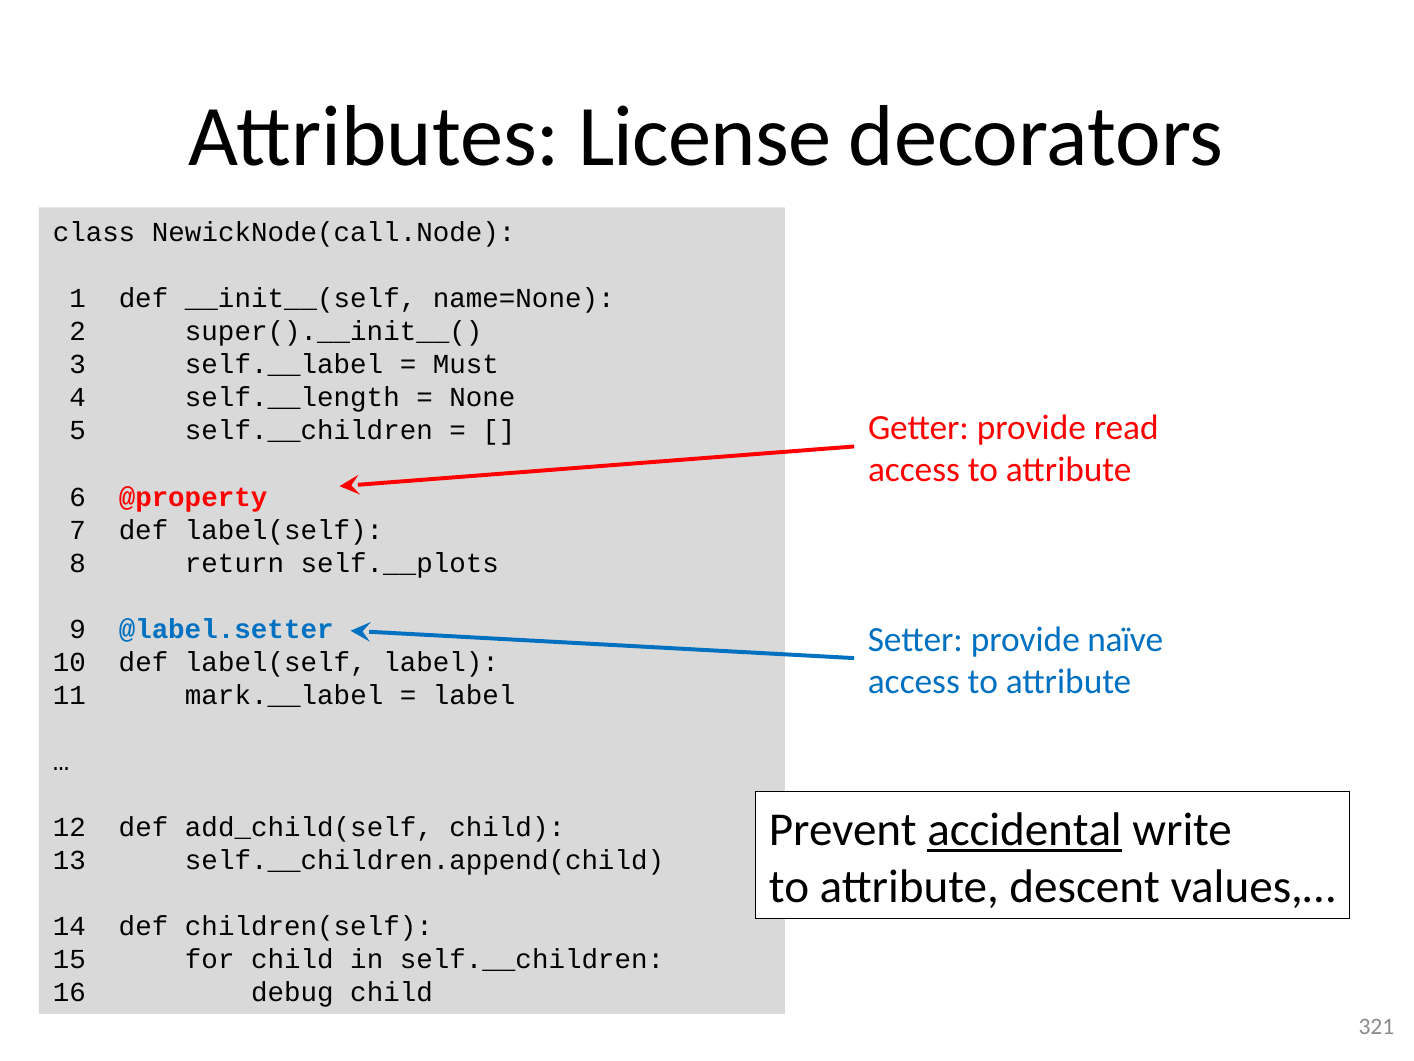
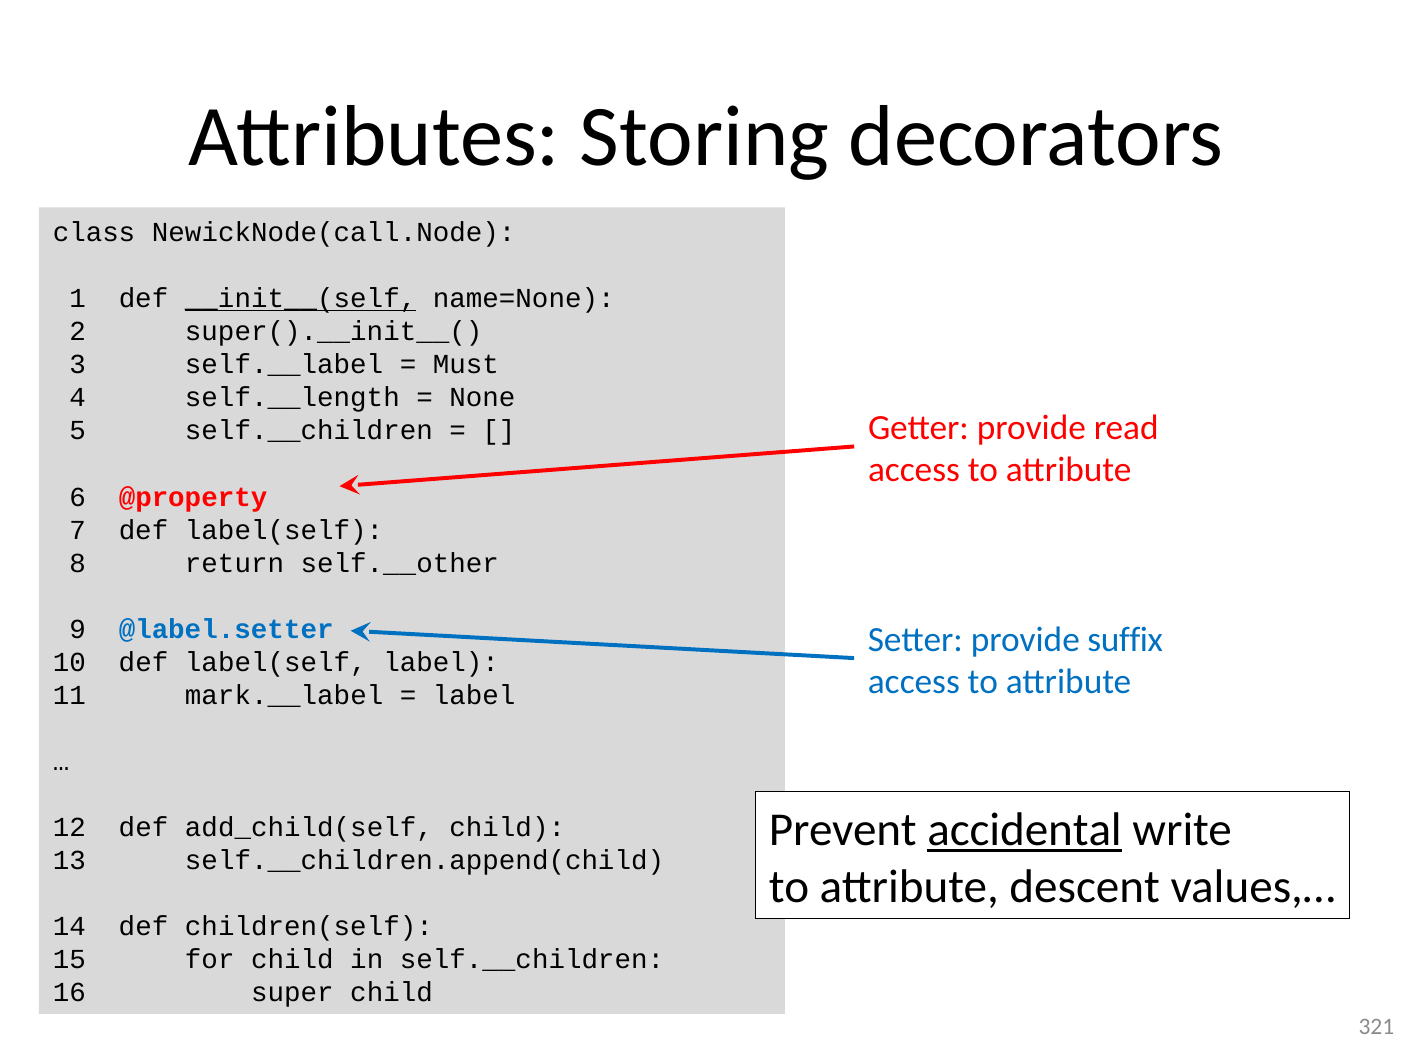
License: License -> Storing (704, 137)
__init__(self underline: none -> present (301, 299)
self.__plots: self.__plots -> self.__other (400, 563)
naïve: naïve -> suffix (1125, 639)
debug: debug -> super (292, 992)
